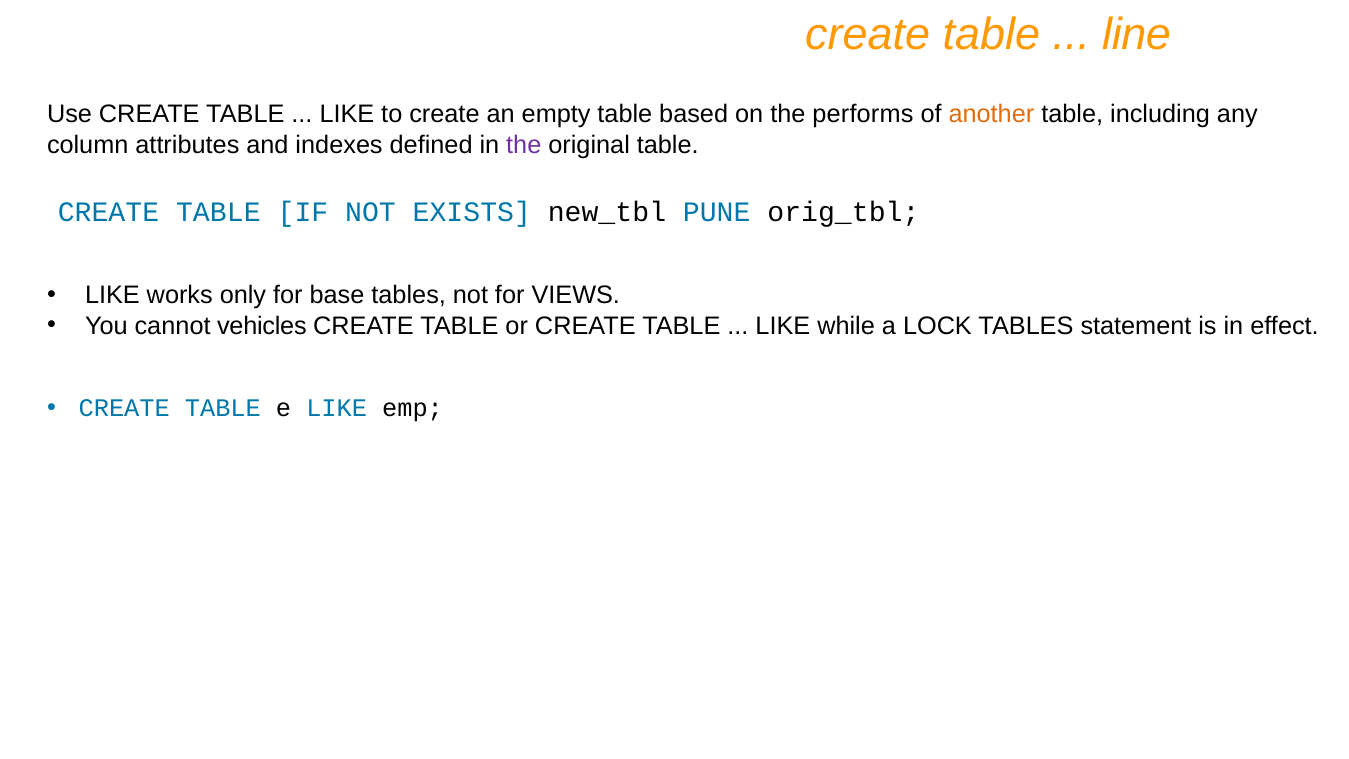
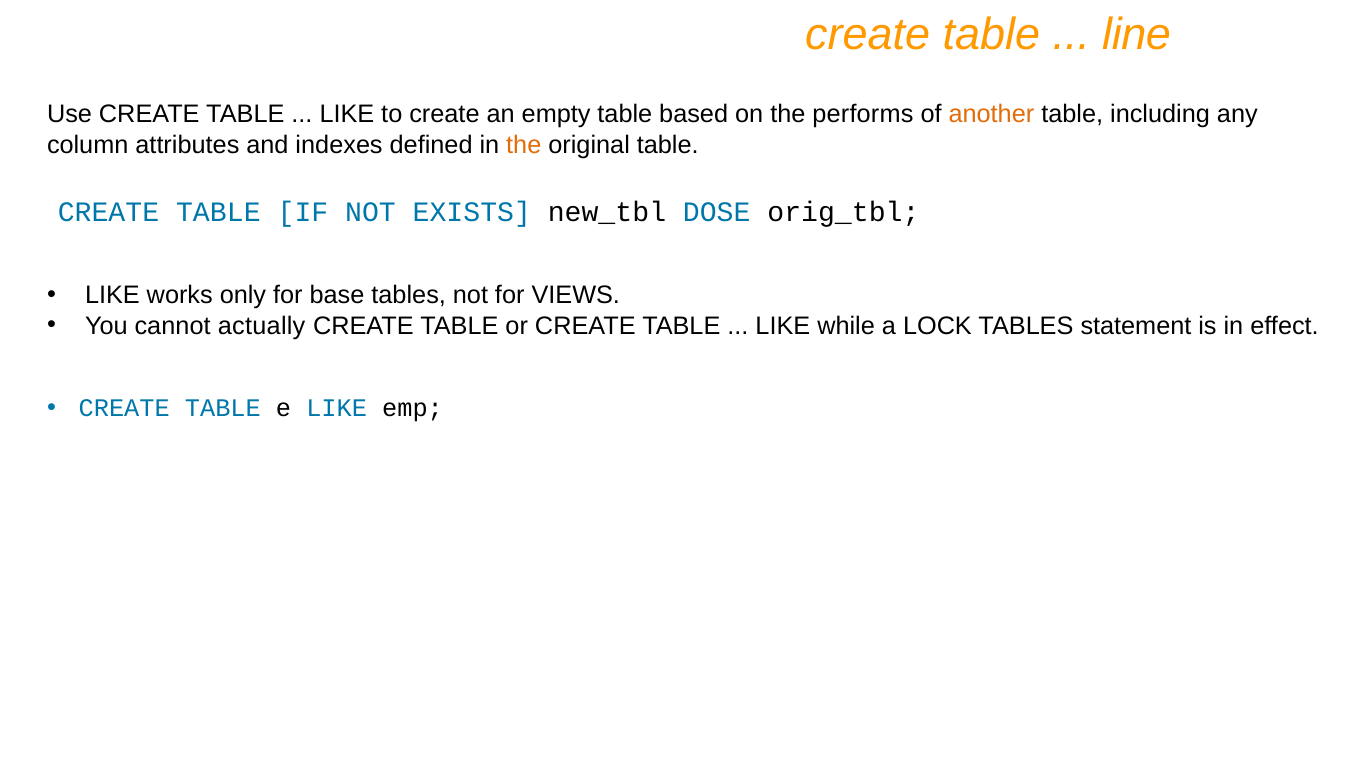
the colour: purple -> orange (524, 145)
PUNE: PUNE -> DOSE (717, 212)
vehicles: vehicles -> actually (262, 326)
